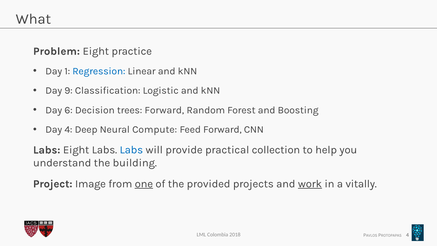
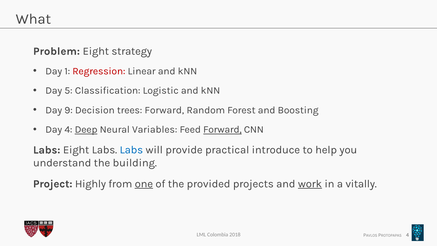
practice: practice -> strategy (132, 51)
Regression colour: blue -> red (99, 71)
9: 9 -> 5 (69, 91)
6: 6 -> 9 (69, 110)
Deep underline: none -> present (86, 130)
Compute: Compute -> Variables (155, 130)
Forward underline: none -> present (222, 130)
collection: collection -> introduce (276, 150)
Image: Image -> Highly (91, 184)
